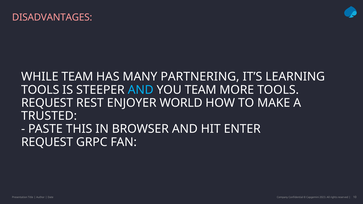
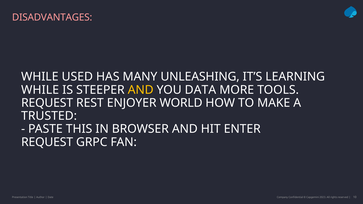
WHILE TEAM: TEAM -> USED (77, 77)
PARTNERING: PARTNERING -> UNLEASHING (200, 77)
TOOLS: TOOLS -> WHILE (40, 90)
AND colour: light blue -> yellow (141, 90)
YOU TEAM: TEAM -> DATA (200, 90)
